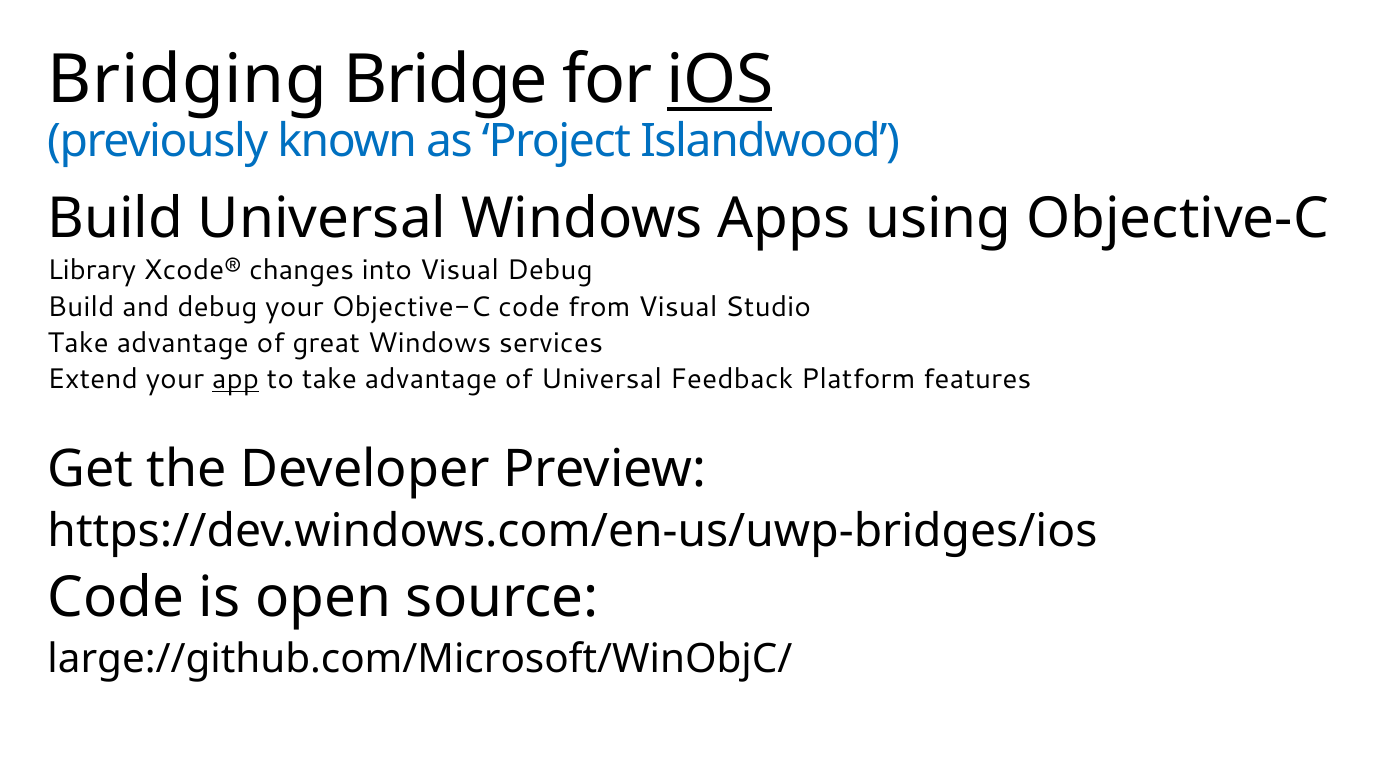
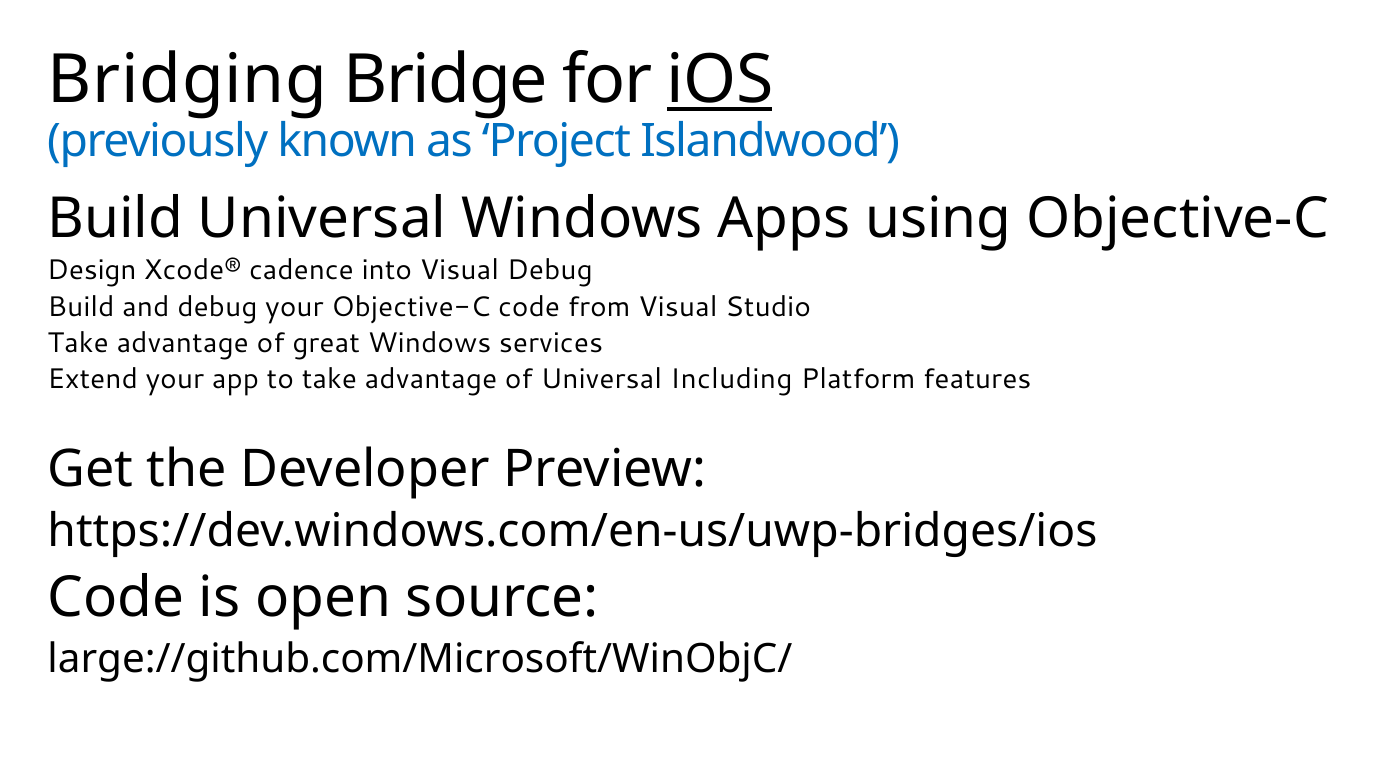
Library: Library -> Design (92, 270)
changes: changes -> cadence (301, 270)
app underline: present -> none (235, 379)
Feedback: Feedback -> Including (731, 379)
